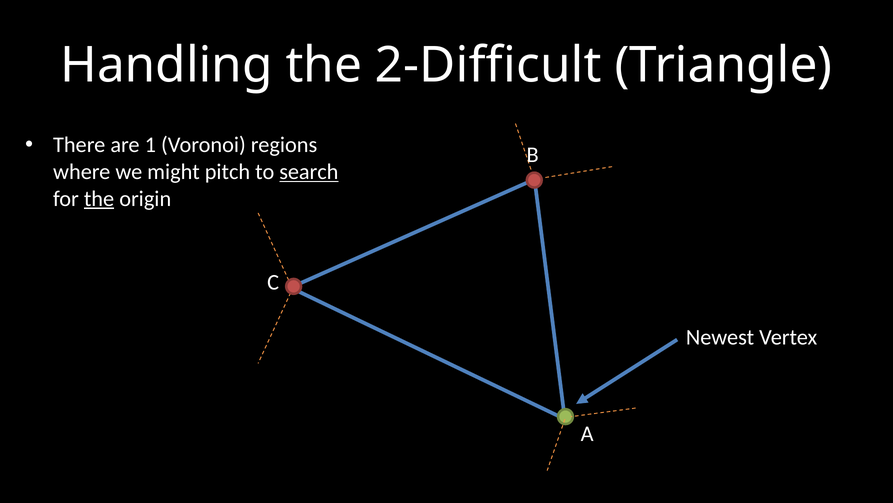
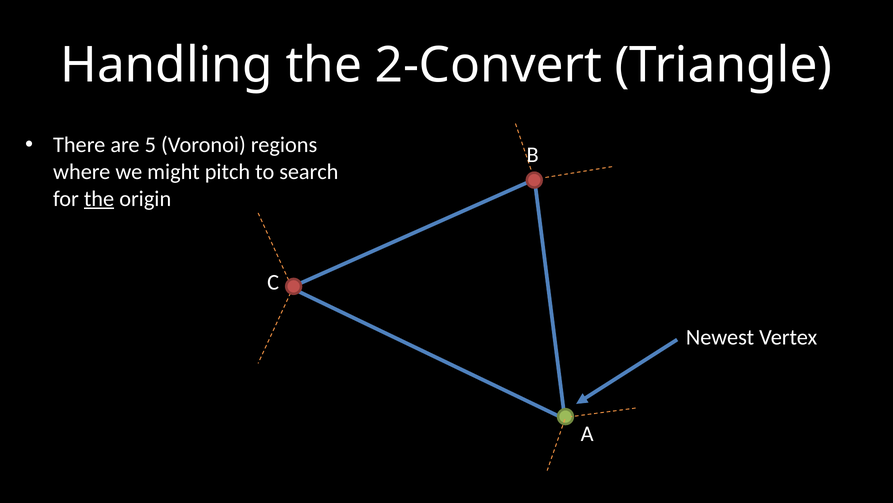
2-Difficult: 2-Difficult -> 2-Convert (488, 65)
1: 1 -> 5 (150, 145)
search underline: present -> none (309, 172)
